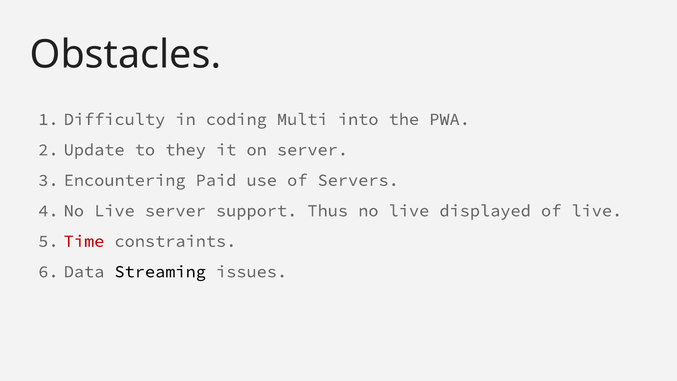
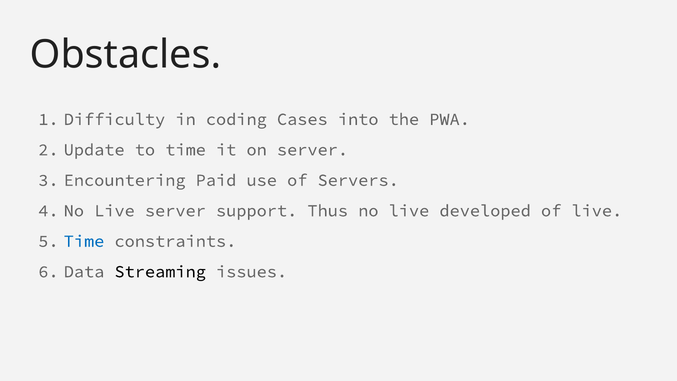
Multi: Multi -> Cases (302, 119)
to they: they -> time (186, 150)
displayed: displayed -> developed (485, 211)
Time colour: red -> blue (84, 241)
